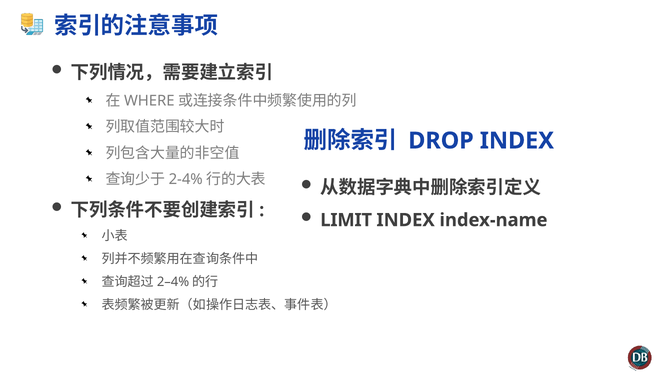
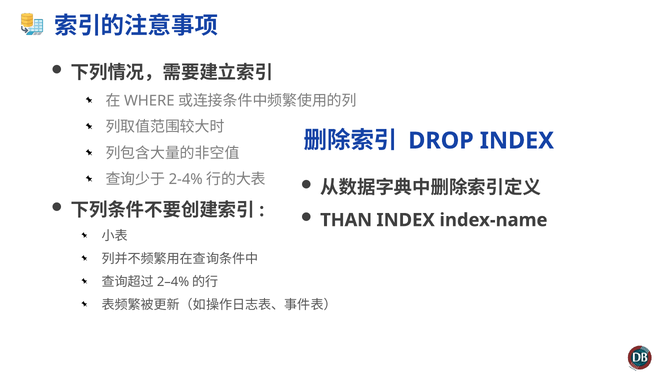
LIMIT: LIMIT -> THAN (346, 220)
